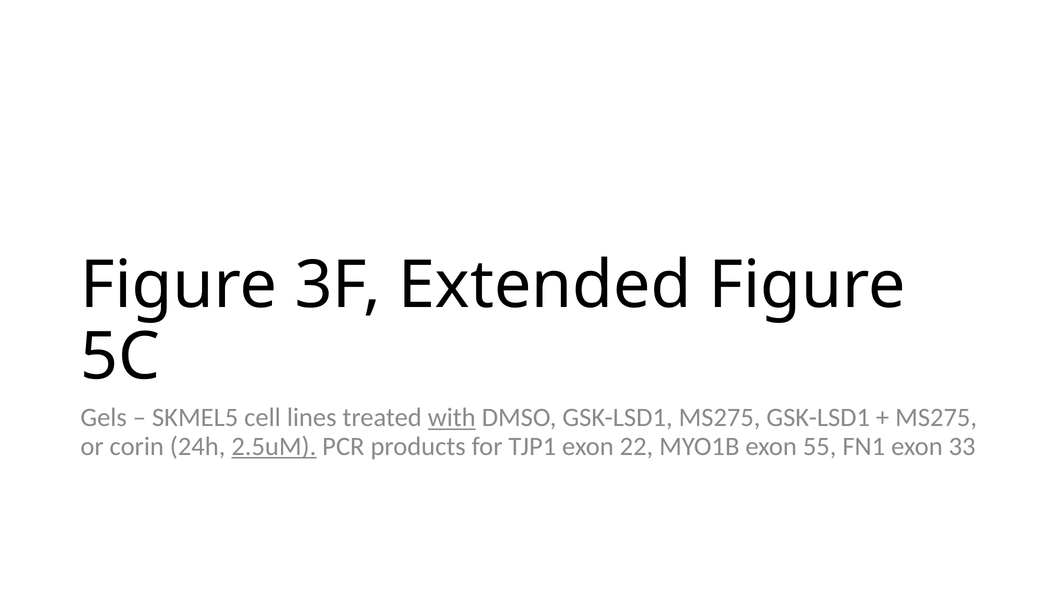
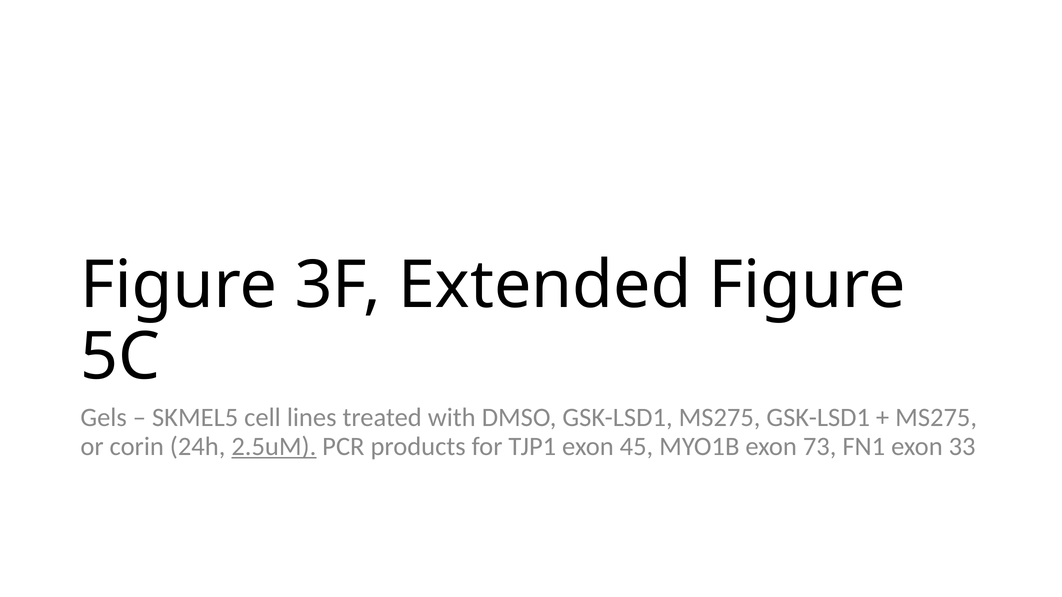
with underline: present -> none (452, 418)
22: 22 -> 45 (636, 447)
55: 55 -> 73 (820, 447)
